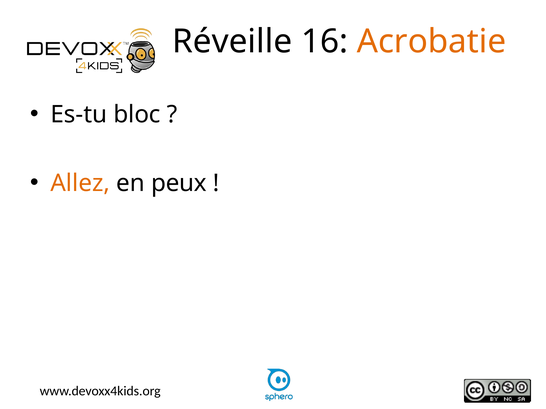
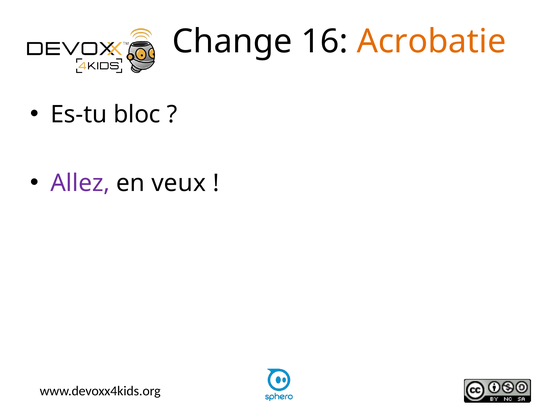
Réveille: Réveille -> Change (232, 41)
Allez colour: orange -> purple (80, 183)
peux: peux -> veux (179, 183)
